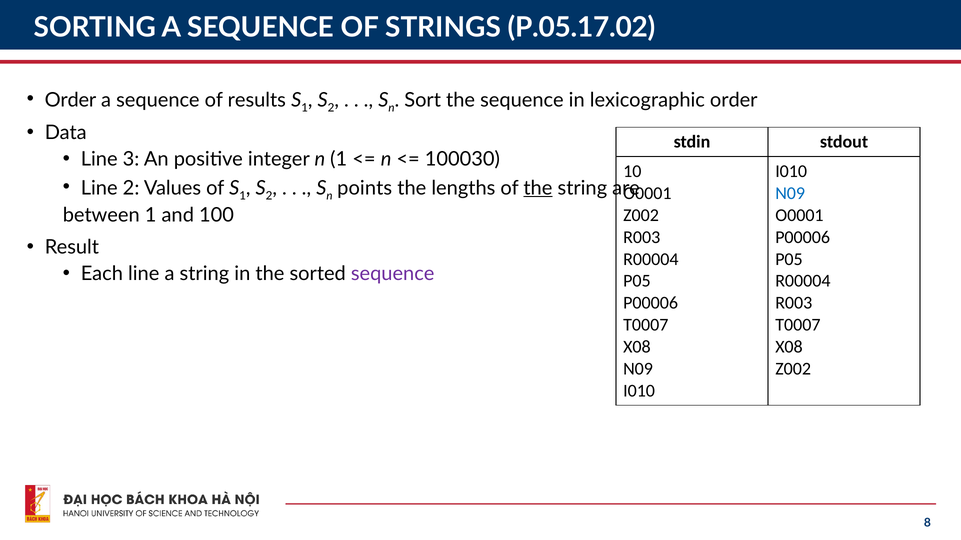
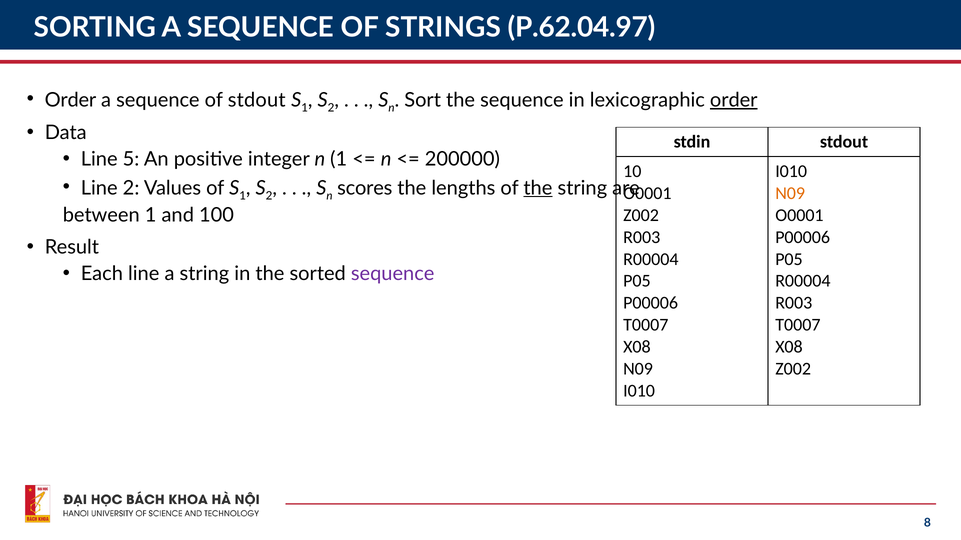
P.05.17.02: P.05.17.02 -> P.62.04.97 (582, 27)
of results: results -> stdout (257, 100)
order underline: none -> present (734, 100)
3: 3 -> 5 (131, 159)
100030: 100030 -> 200000 (462, 159)
points: points -> scores (365, 188)
N09 colour: blue -> orange (790, 193)
